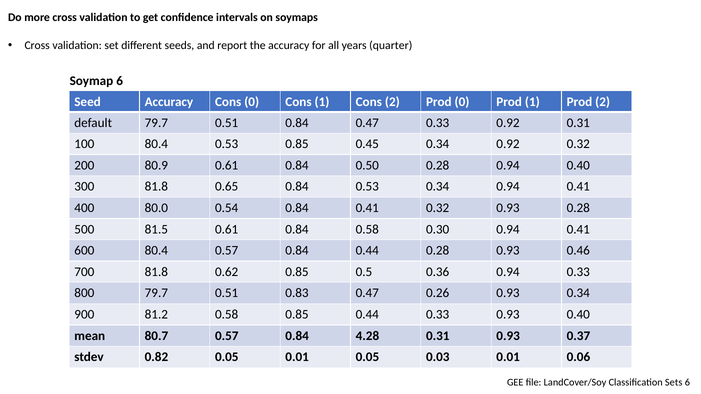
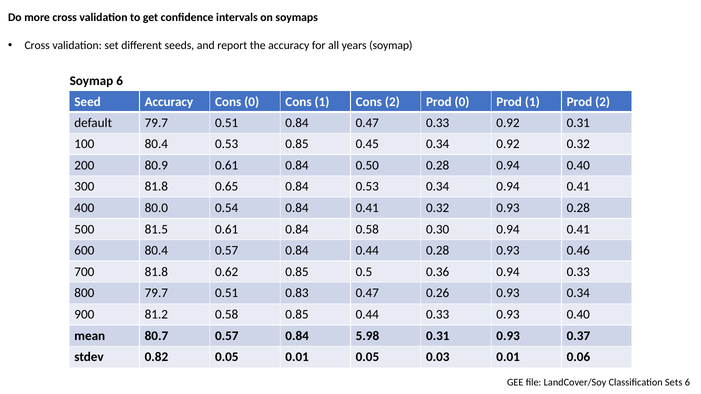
years quarter: quarter -> soymap (391, 46)
4.28: 4.28 -> 5.98 (367, 336)
